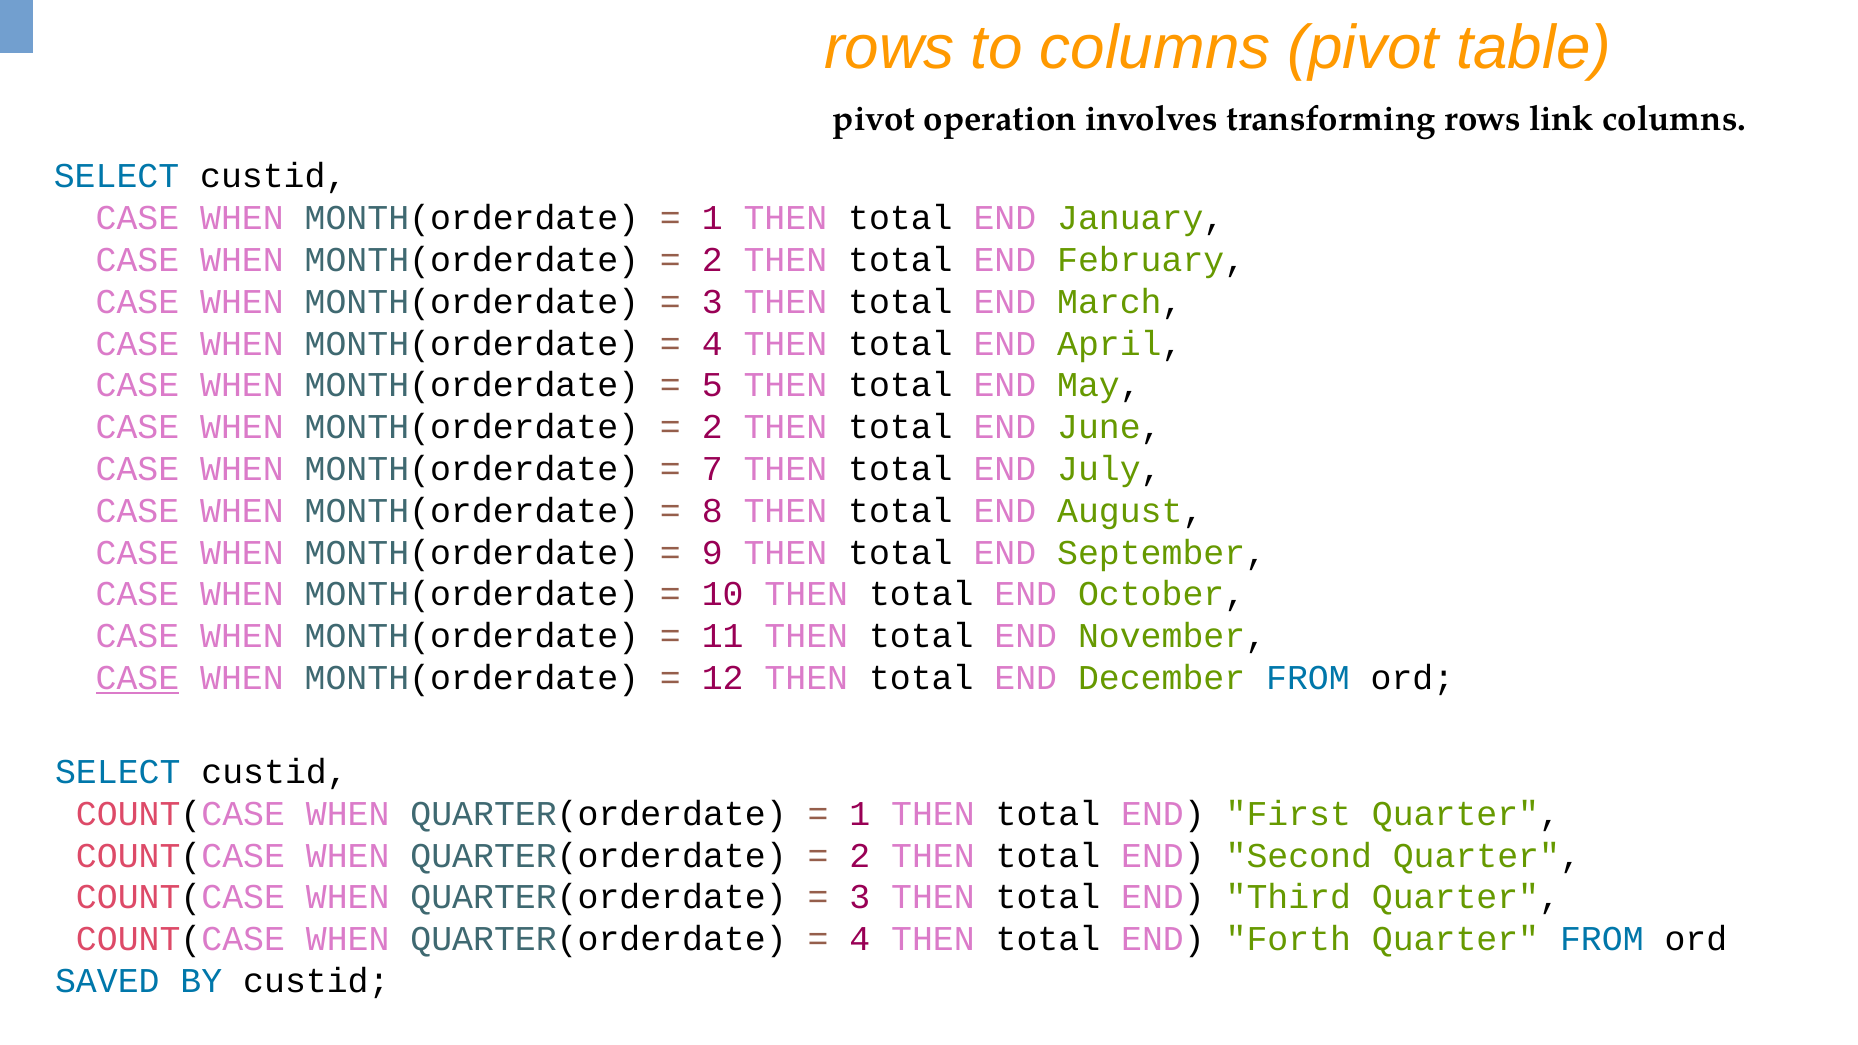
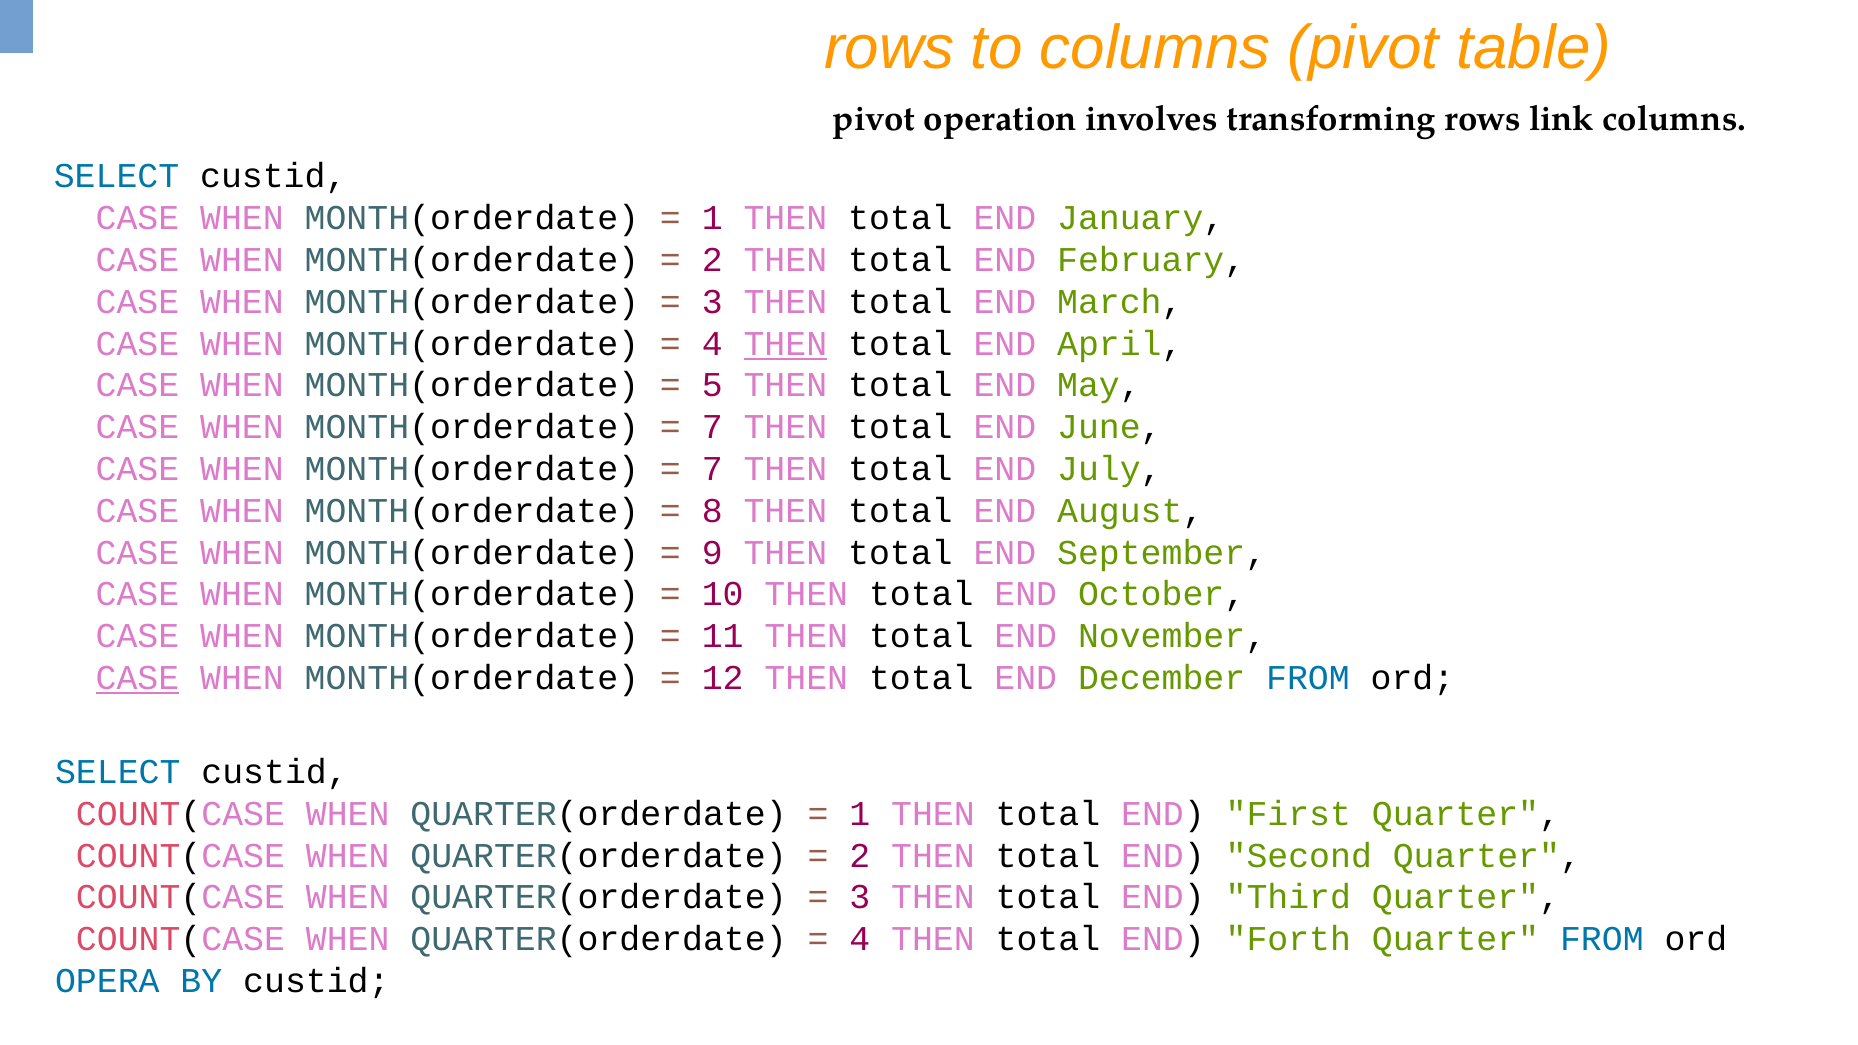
THEN underline: none -> present (785, 344)
2: 2 -> 7 (712, 427)
SAVED: SAVED -> OPERA (107, 981)
